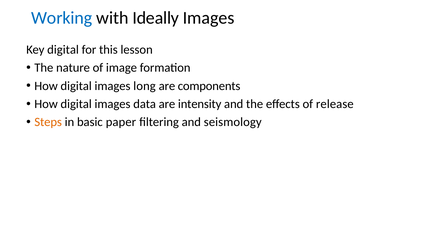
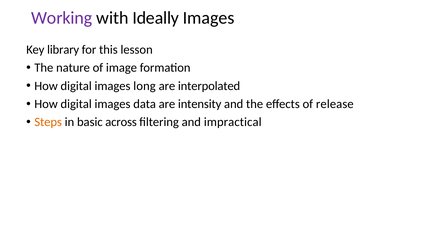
Working colour: blue -> purple (62, 18)
Key digital: digital -> library (63, 50)
components: components -> interpolated (209, 86)
paper: paper -> across (121, 122)
seismology: seismology -> impractical (233, 122)
